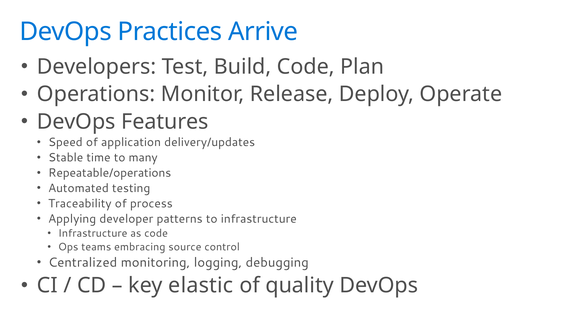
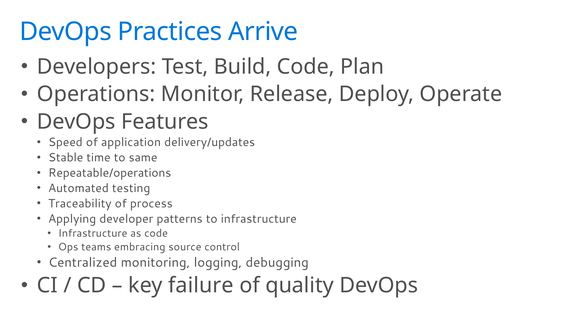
many: many -> same (143, 158)
elastic: elastic -> failure (201, 285)
